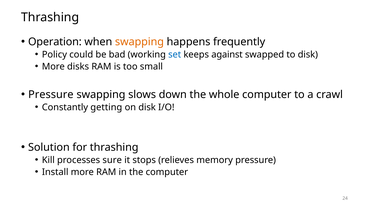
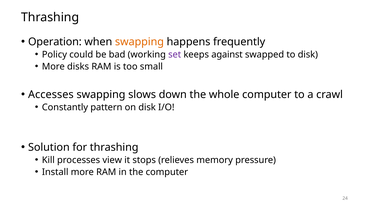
set colour: blue -> purple (175, 54)
Pressure: Pressure -> Accesses (51, 94)
getting: getting -> pattern (106, 107)
sure: sure -> view (112, 160)
